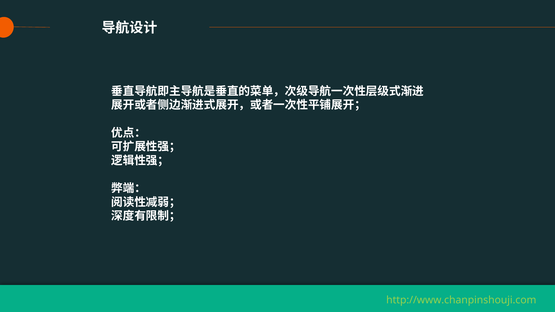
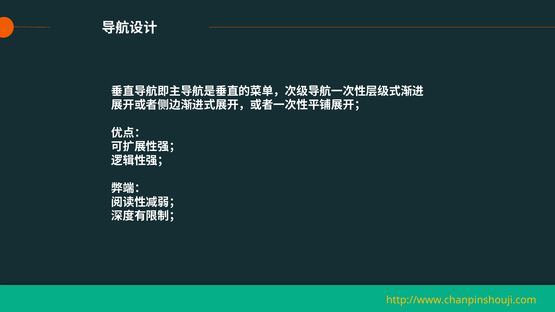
http://www.chanpinshouji.com colour: light green -> yellow (461, 300)
